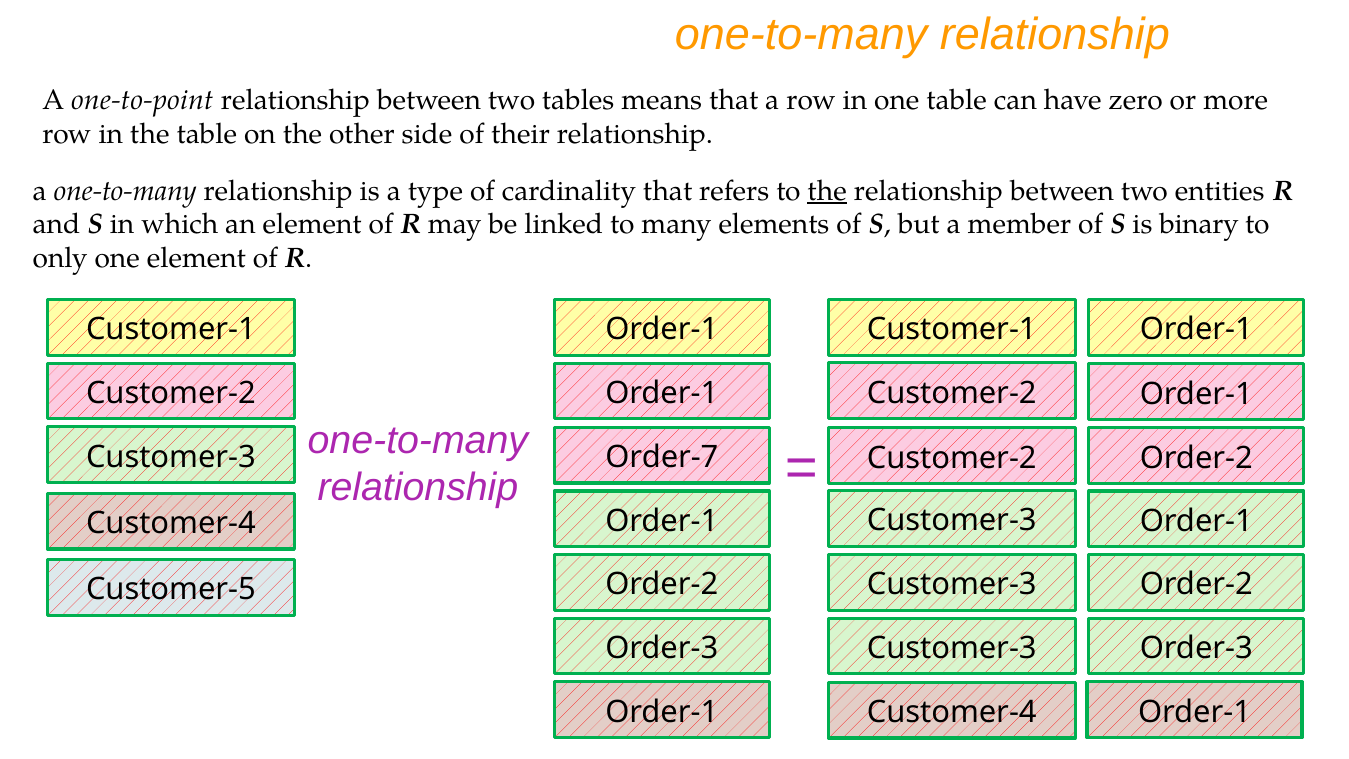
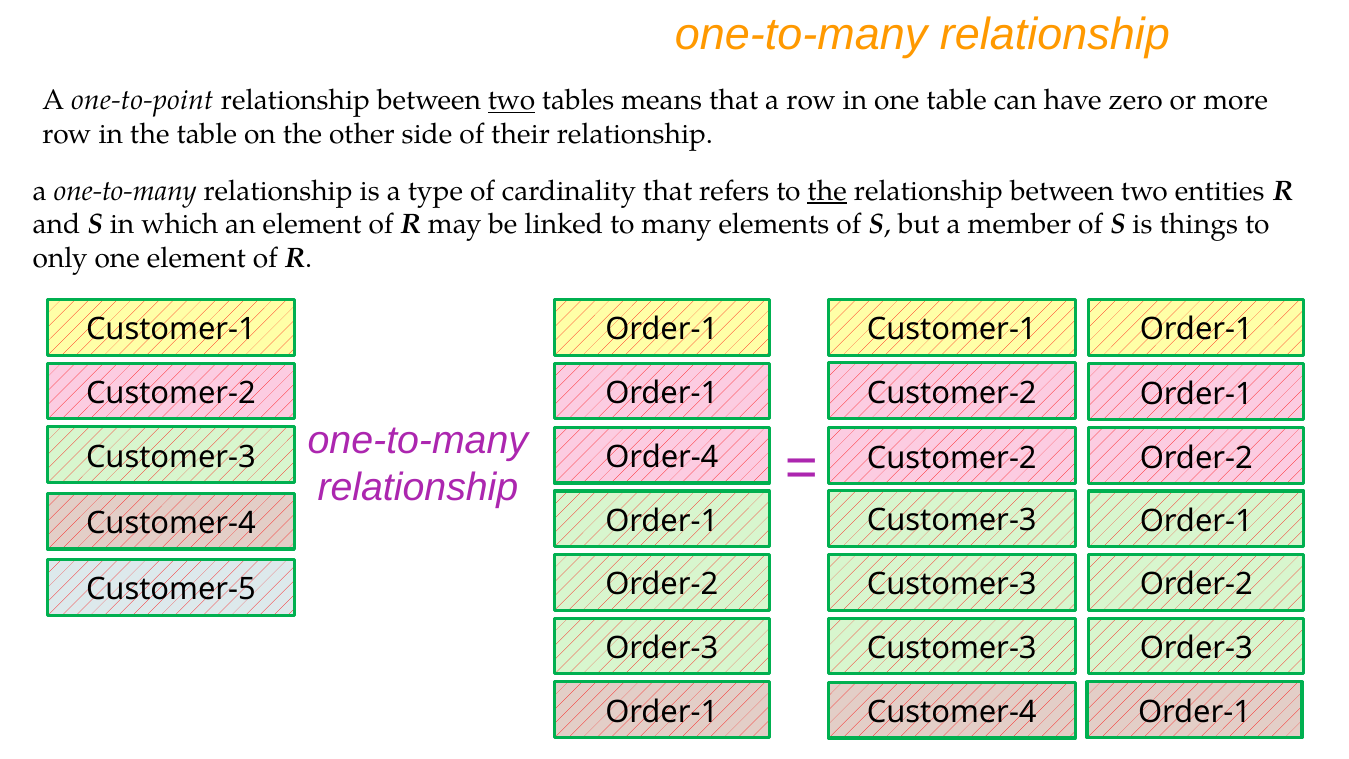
two underline: none -> present (512, 100)
binary: binary -> things (1199, 224)
Order-7: Order-7 -> Order-4 (662, 457)
